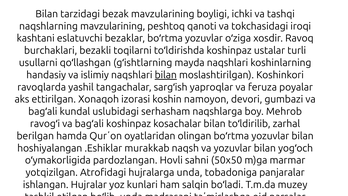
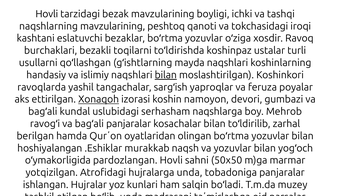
Bilan: Bilan -> Hovli (47, 14)
Xonaqoh underline: none -> present (99, 99)
koshinpaz: koshinpaz -> panjaralar (129, 124)
